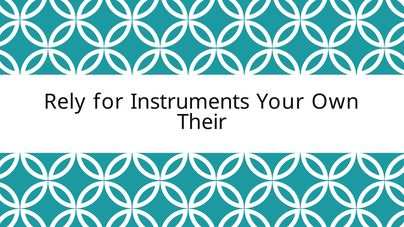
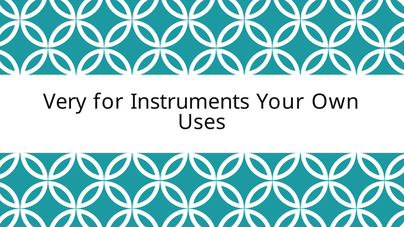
Rely: Rely -> Very (65, 102)
Their: Their -> Uses (202, 122)
